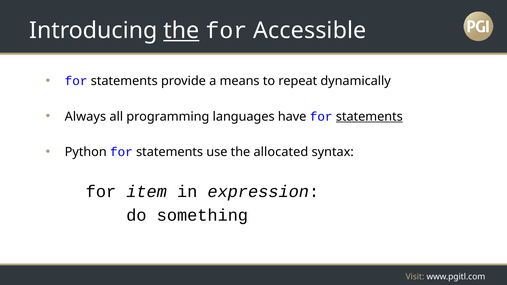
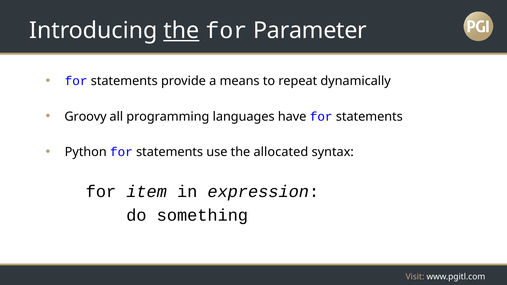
Accessible: Accessible -> Parameter (310, 31)
Always: Always -> Groovy (86, 117)
statements underline: present -> none (369, 117)
